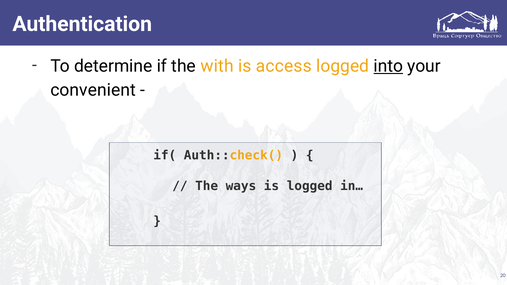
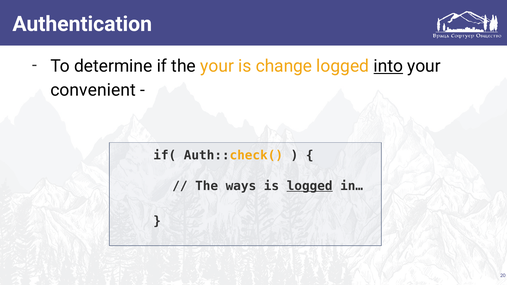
the with: with -> your (217, 66)
access: access -> change (284, 66)
logged underline: none -> present (310, 186)
